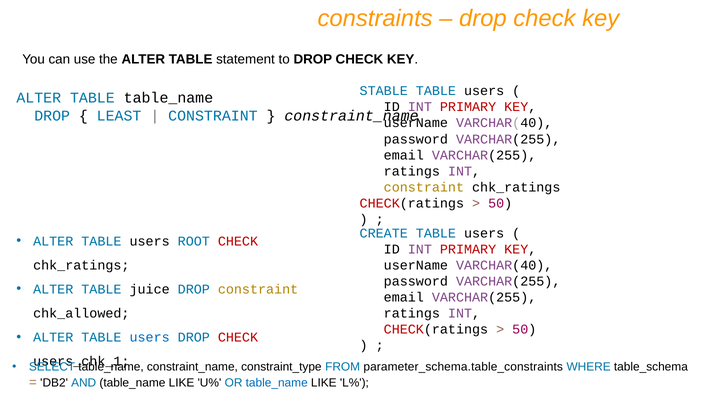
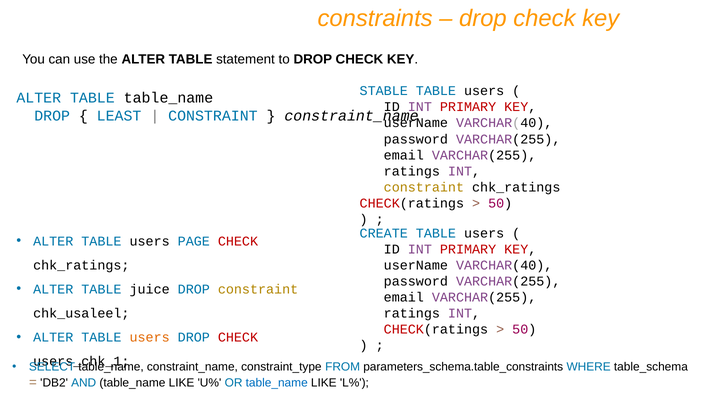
ROOT: ROOT -> PAGE (194, 242)
chk_allowed: chk_allowed -> chk_usaleel (81, 314)
users colour: blue -> orange (150, 338)
parameter_schema.table_constraints: parameter_schema.table_constraints -> parameters_schema.table_constraints (463, 367)
